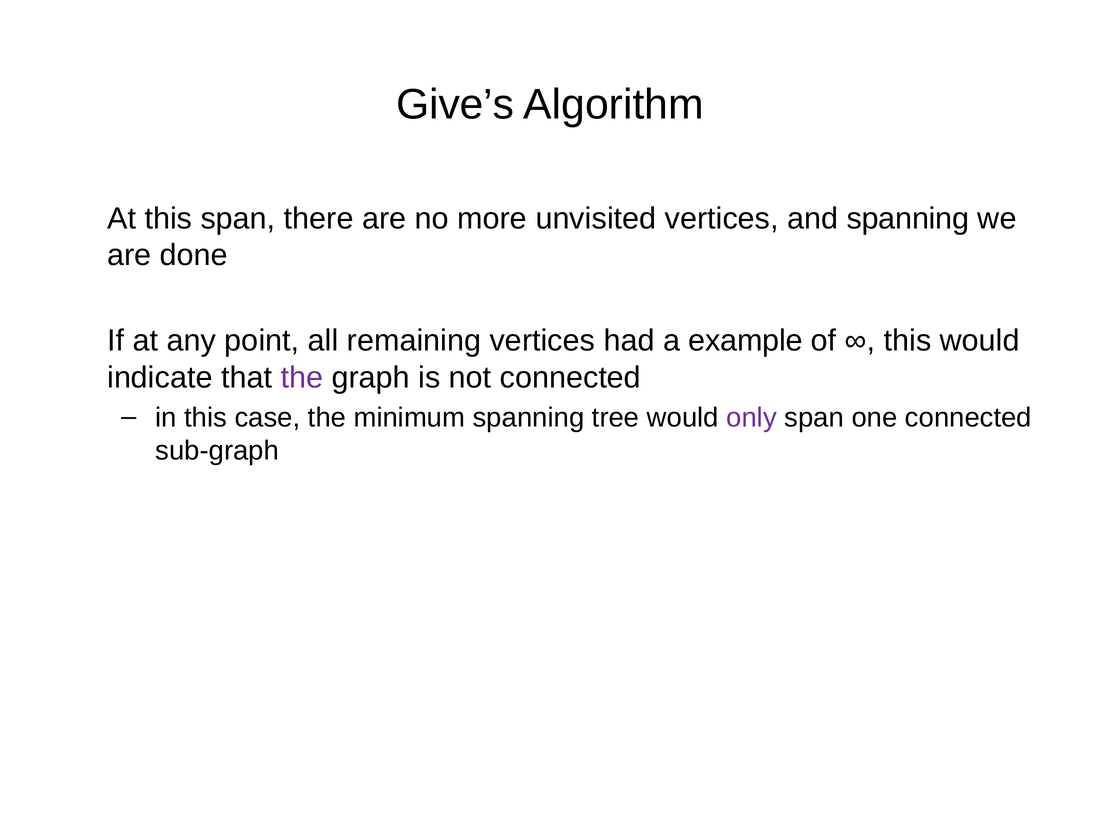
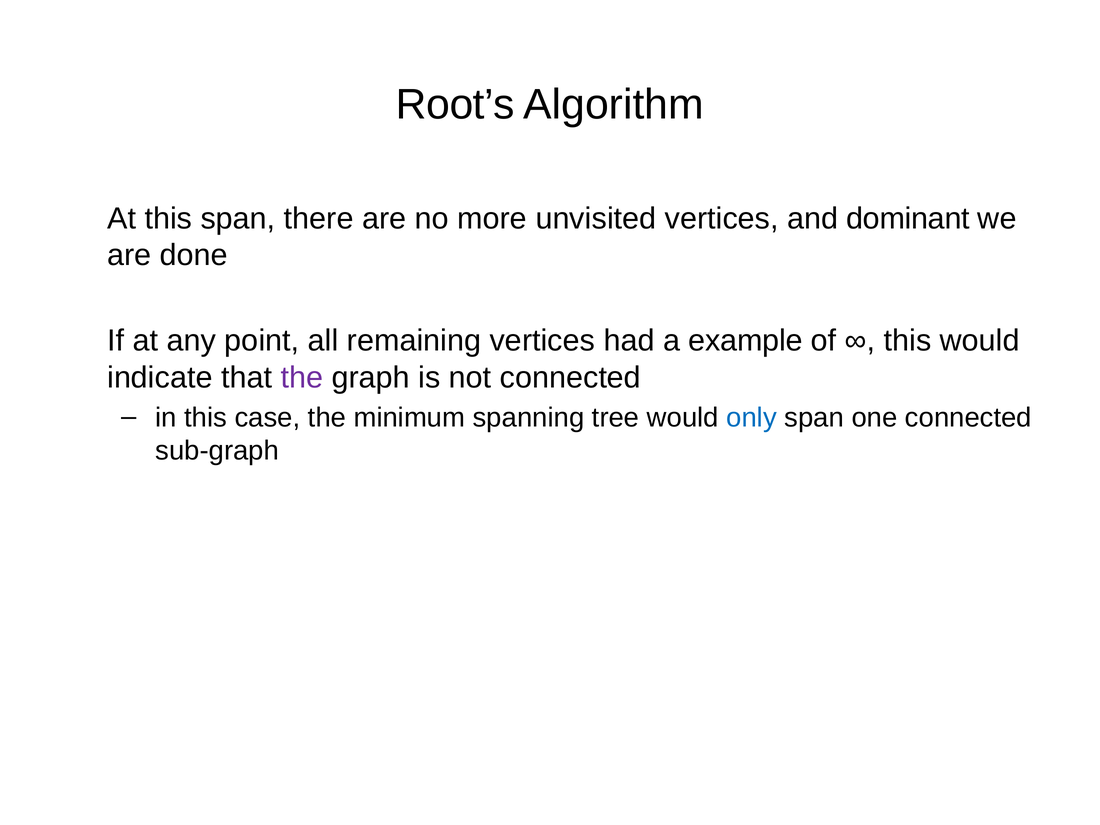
Give’s: Give’s -> Root’s (455, 105)
and spanning: spanning -> dominant (908, 218)
only colour: purple -> blue (752, 418)
